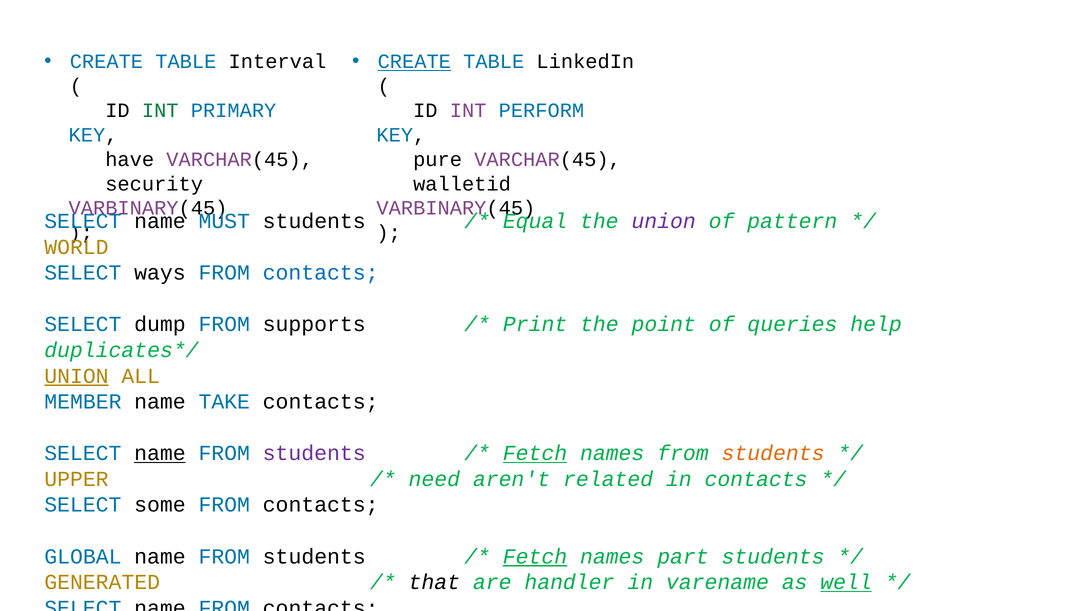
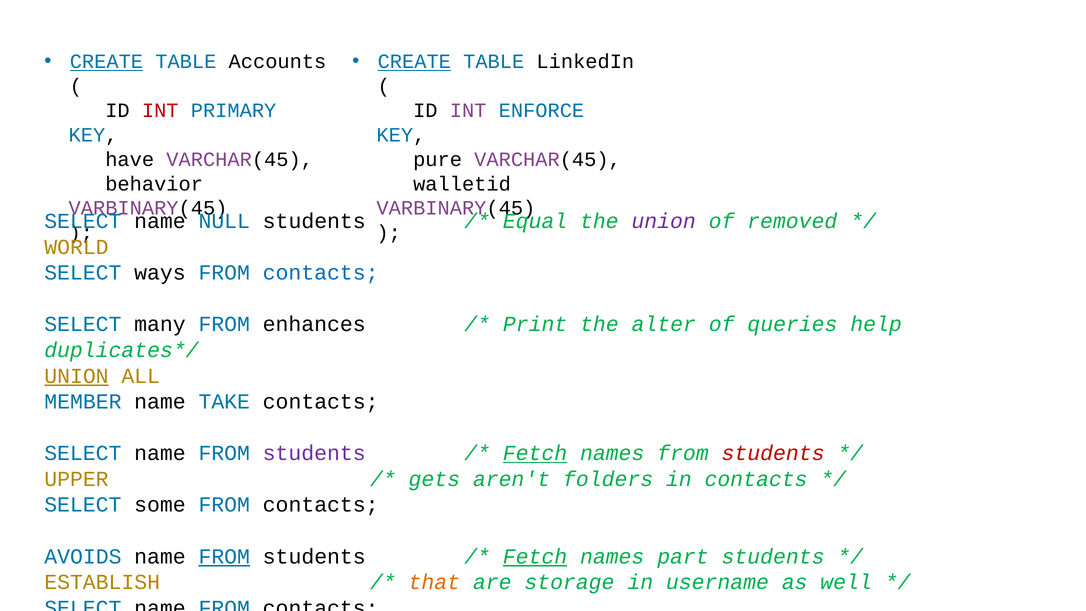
CREATE underline: none -> present (106, 62)
Interval: Interval -> Accounts (277, 62)
INT colour: green -> red (160, 110)
PERFORM: PERFORM -> ENFORCE (541, 110)
security: security -> behavior (154, 184)
MUST: MUST -> NULL (224, 221)
pattern: pattern -> removed (792, 221)
dump: dump -> many (160, 324)
supports: supports -> enhances (314, 324)
point: point -> alter (664, 324)
name underline: present -> none (160, 453)
students colour: orange -> red (773, 453)
need: need -> gets (434, 479)
related: related -> folders (608, 479)
GLOBAL: GLOBAL -> AVOIDS (83, 556)
FROM underline: none -> present (224, 556)
GENERATED: GENERATED -> ESTABLISH (102, 582)
that colour: black -> orange (434, 582)
handler: handler -> storage (569, 582)
varename: varename -> username (717, 582)
well underline: present -> none (846, 582)
